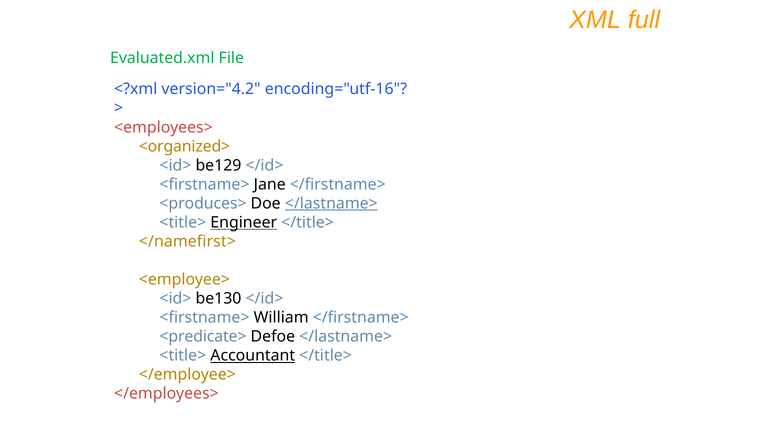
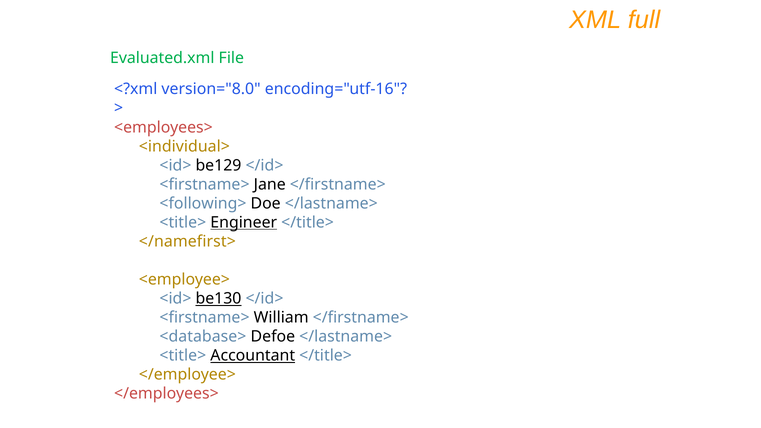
version="4.2: version="4.2 -> version="8.0 (211, 89)
<organized>: <organized> -> <individual> (184, 146)
<produces>: <produces> -> <following> (203, 203)
</lastname> underline: present -> none (331, 203)
be130 underline: none -> present (218, 299)
<predicate>: <predicate> -> <database> (203, 337)
